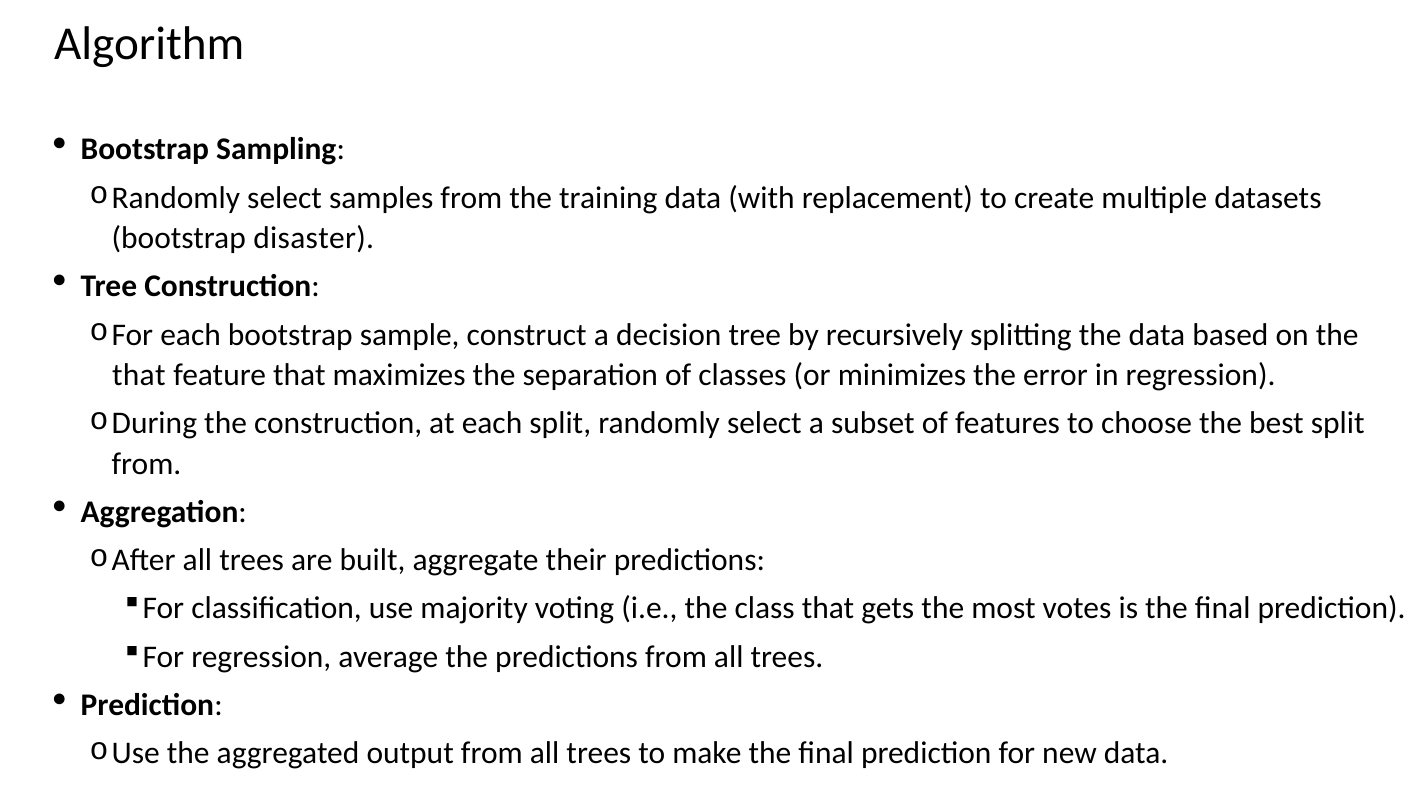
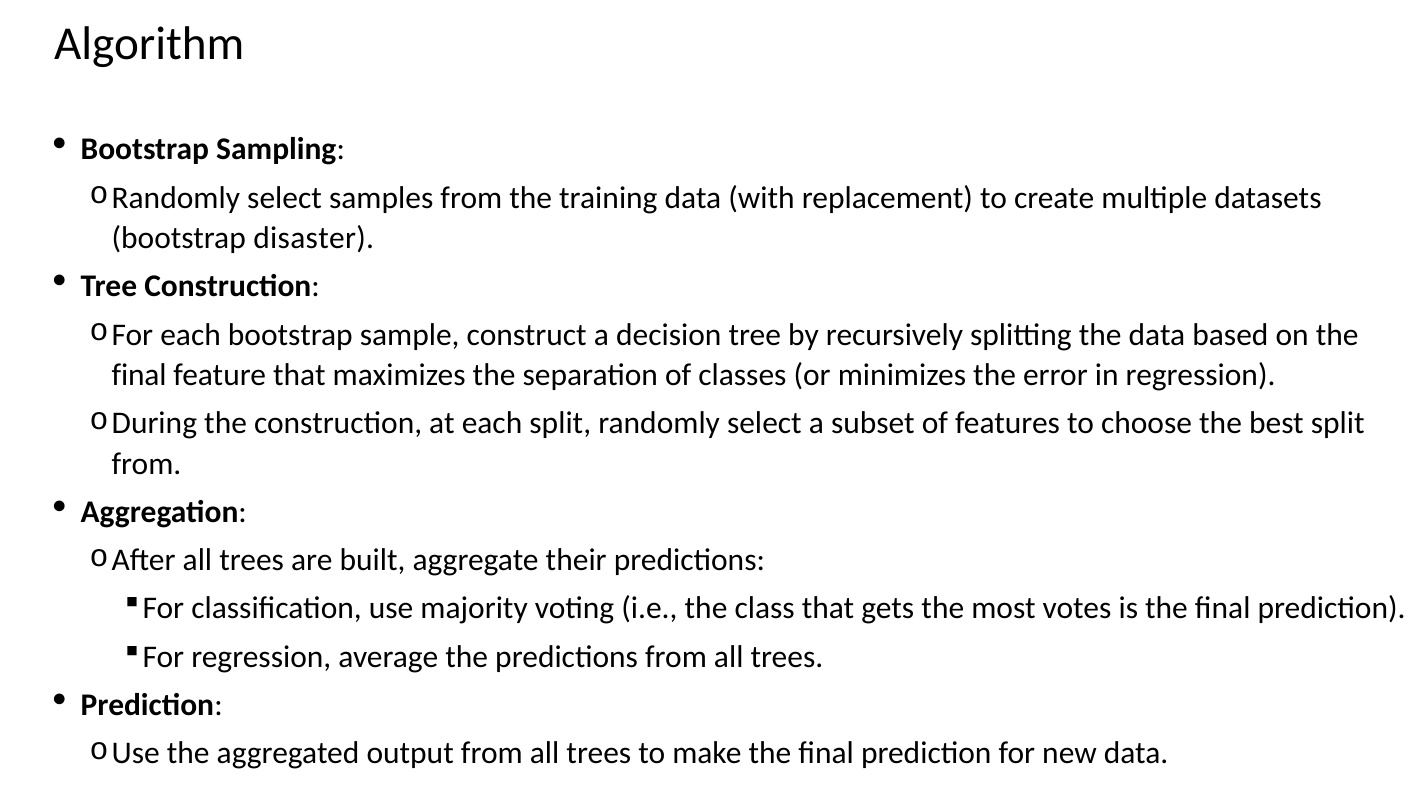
that: that -> final (139, 375)
